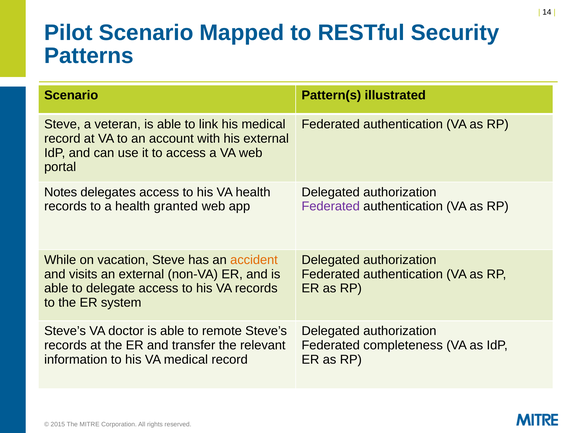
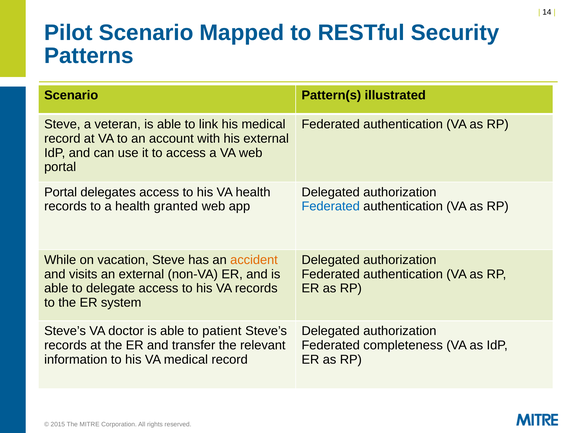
Notes: Notes -> Portal (61, 192)
Federated colour: purple -> blue (331, 206)
remote: remote -> patient (222, 331)
